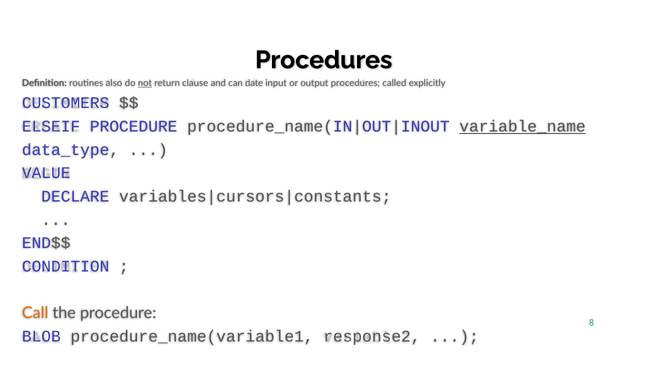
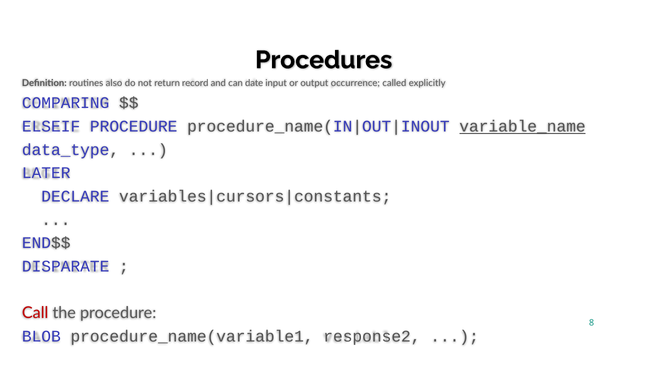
not underline: present -> none (145, 83)
clause: clause -> record (195, 83)
output procedures: procedures -> occurrence (355, 83)
CUSTOMERS: CUSTOMERS -> COMPARING (66, 103)
VALUE: VALUE -> LATER (46, 173)
CONDITION: CONDITION -> DISPARATE (66, 266)
Call colour: orange -> red (35, 313)
